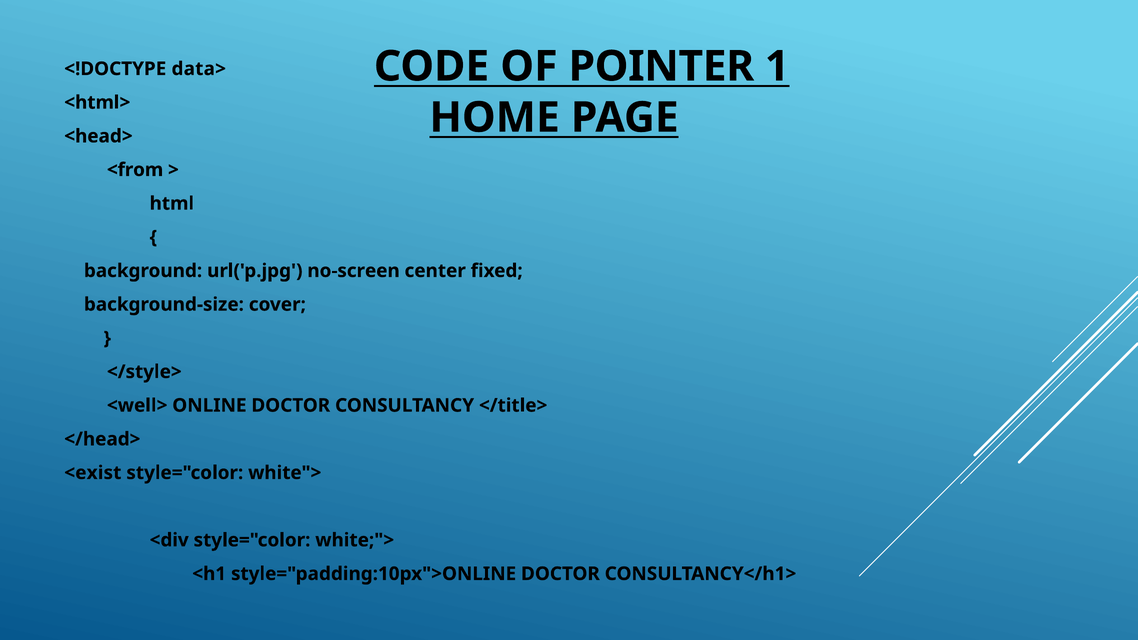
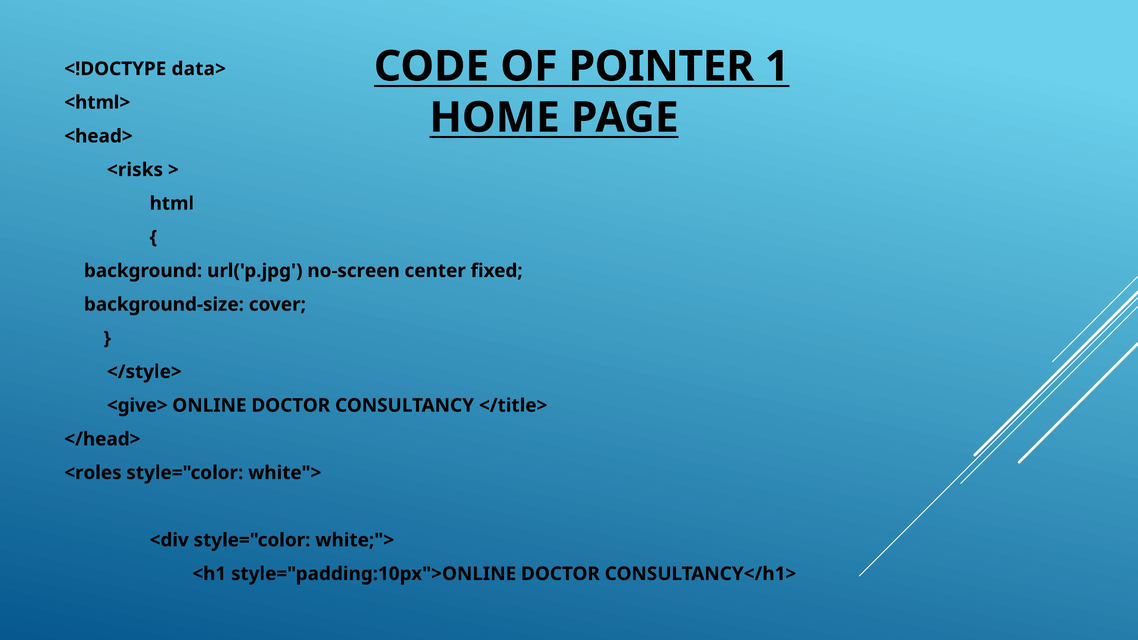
<from: <from -> <risks (135, 170)
<well>: <well> -> <give> (137, 406)
<exist: <exist -> <roles (93, 473)
